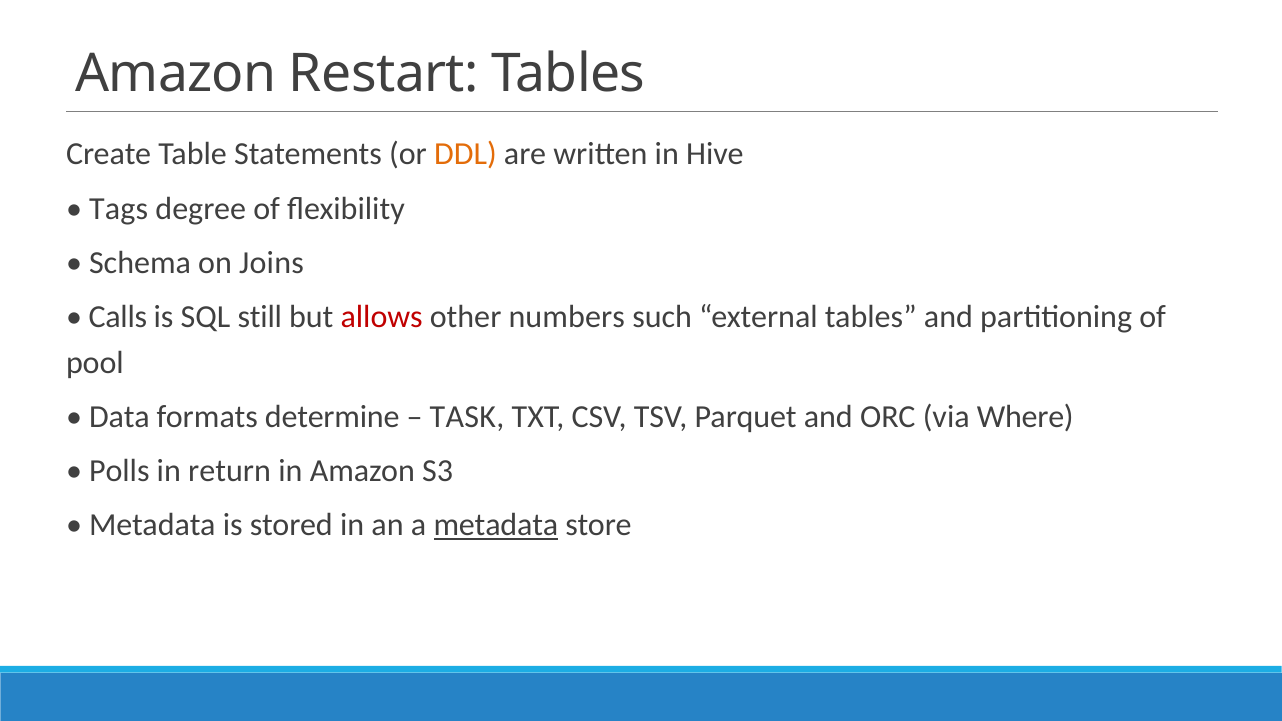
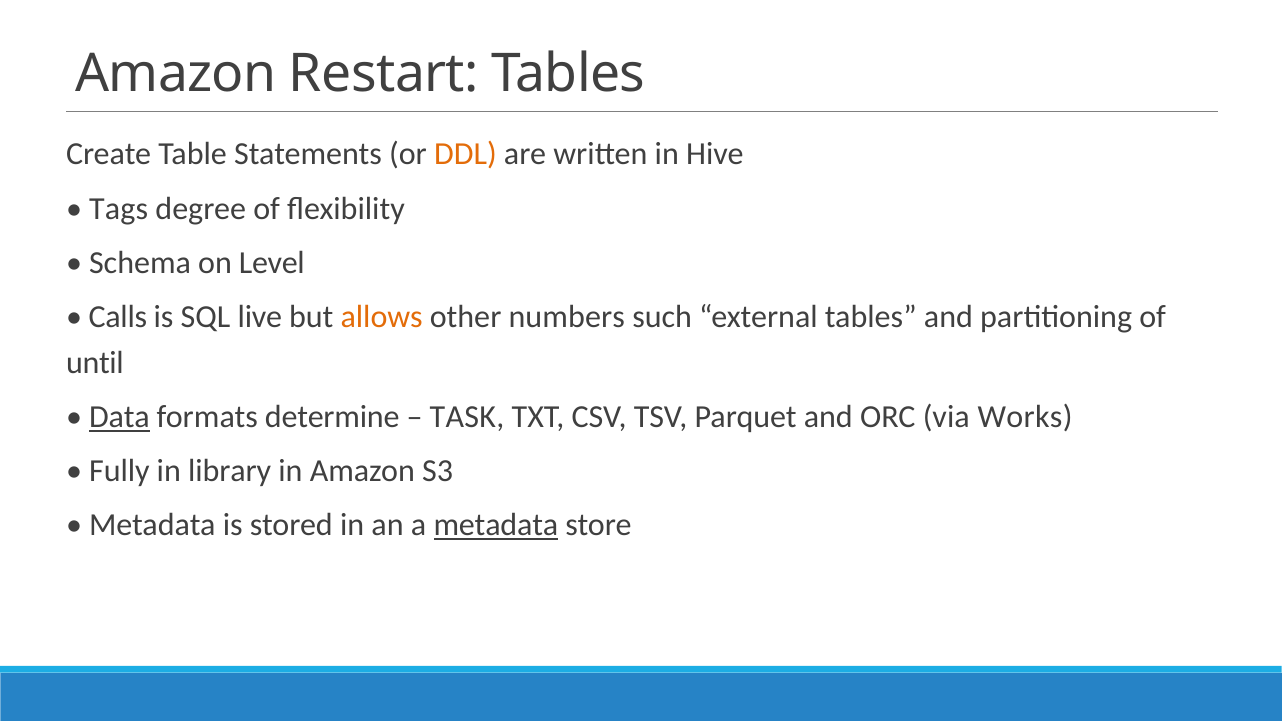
Joins: Joins -> Level (272, 263)
still: still -> live (260, 317)
allows colour: red -> orange (382, 317)
pool: pool -> until (95, 363)
Data underline: none -> present (119, 417)
Where: Where -> Works (1025, 417)
Polls: Polls -> Fully (119, 471)
return: return -> library (230, 471)
